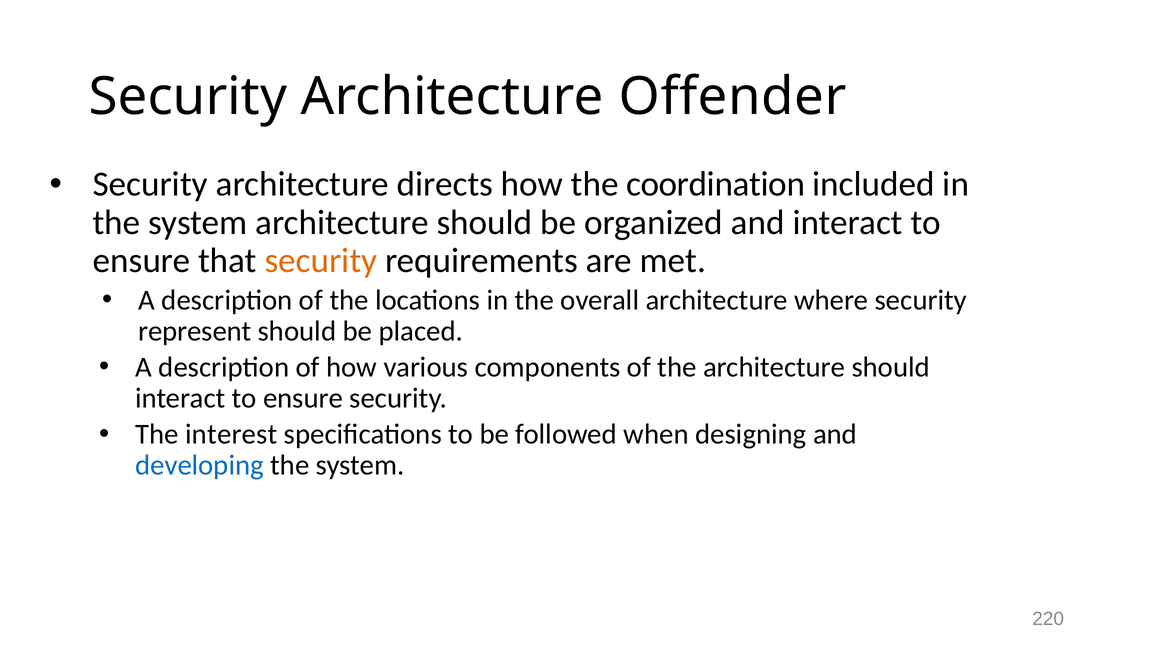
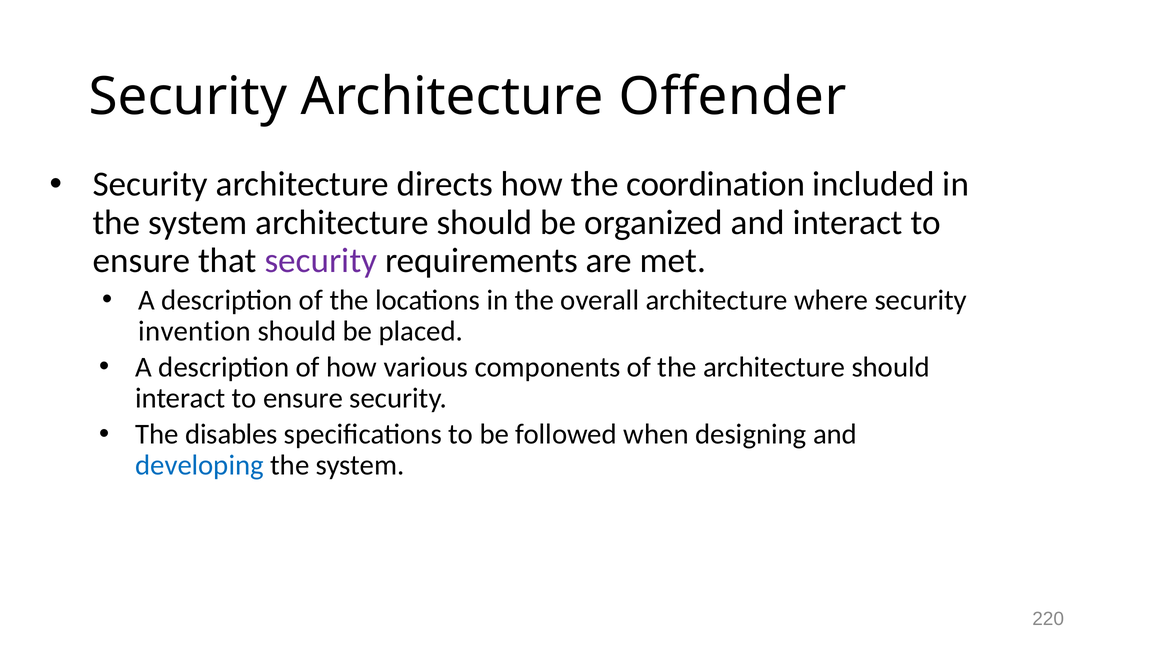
security colour: orange -> purple (321, 260)
represent: represent -> invention (195, 331)
interest: interest -> disables (231, 434)
